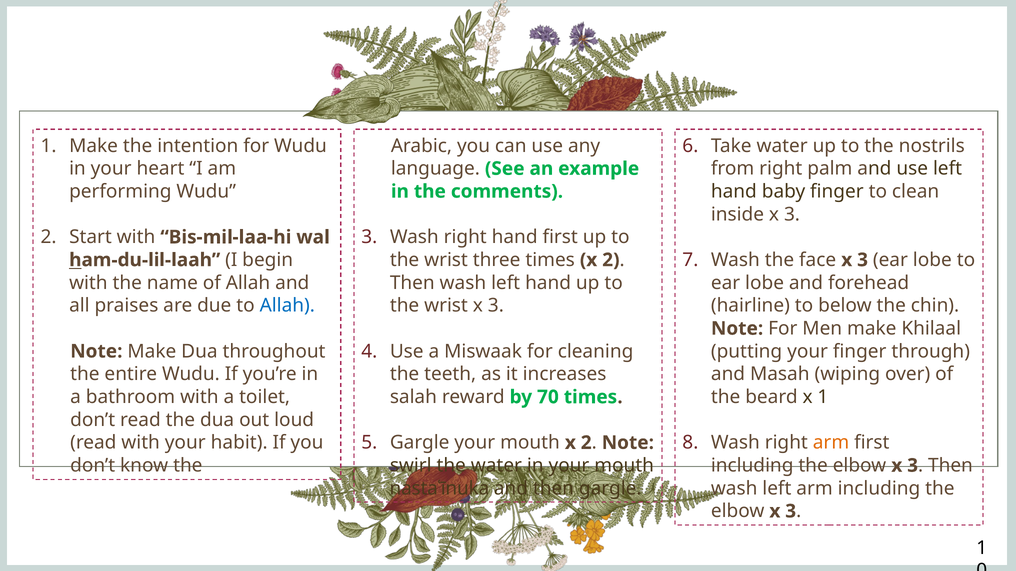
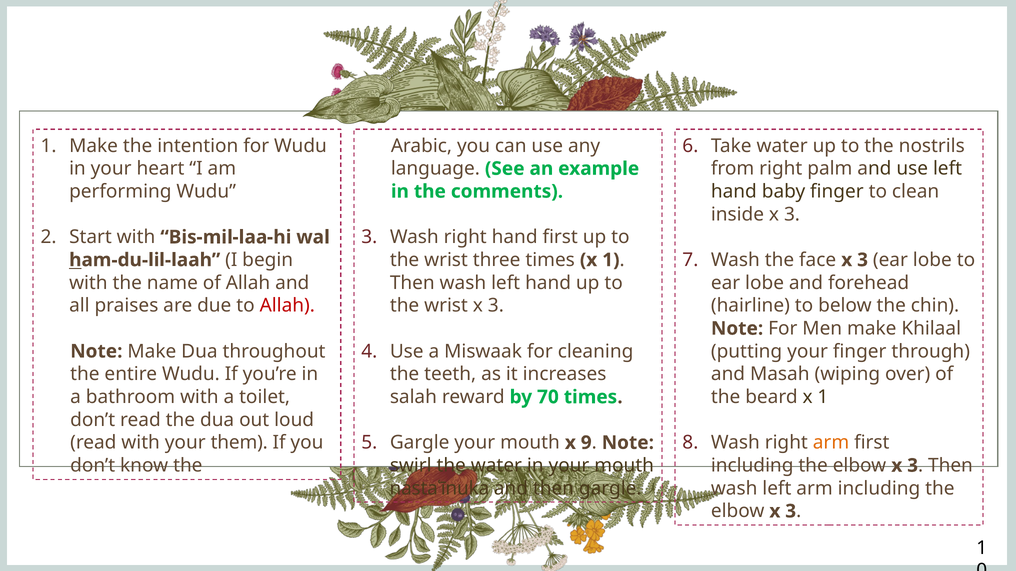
times x 2: 2 -> 1 (611, 260)
Allah colour: blue -> red (287, 306)
habit: habit -> them (239, 443)
mouth x 2: 2 -> 9 (586, 443)
